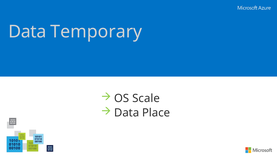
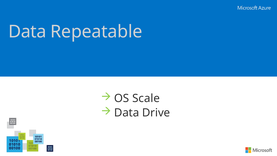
Temporary: Temporary -> Repeatable (96, 32)
Place: Place -> Drive (156, 113)
